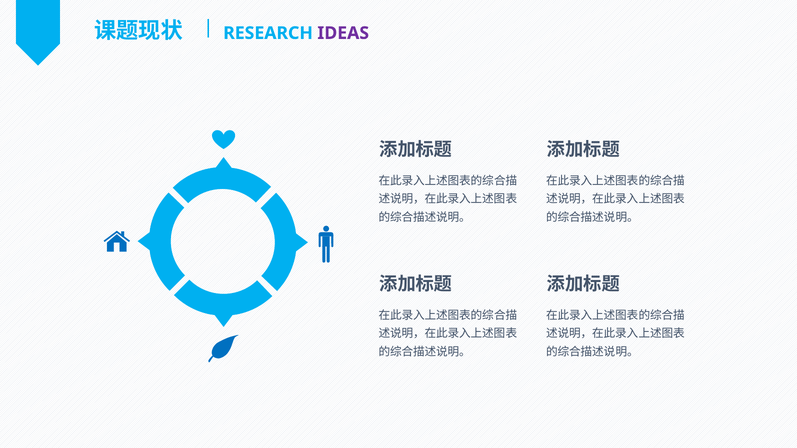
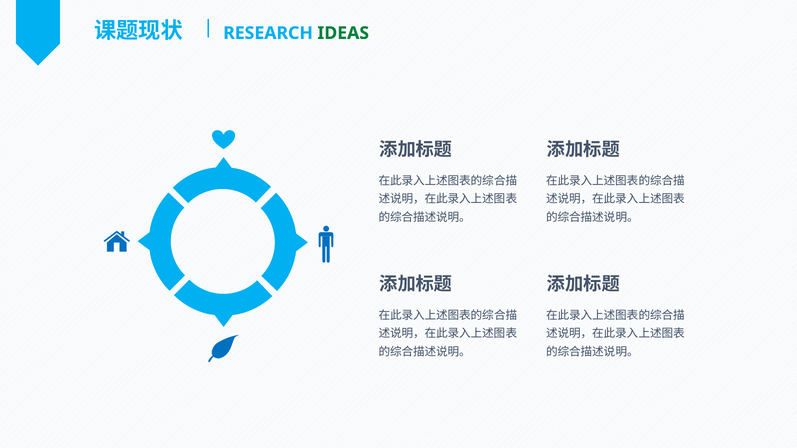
IDEAS colour: purple -> green (343, 33)
